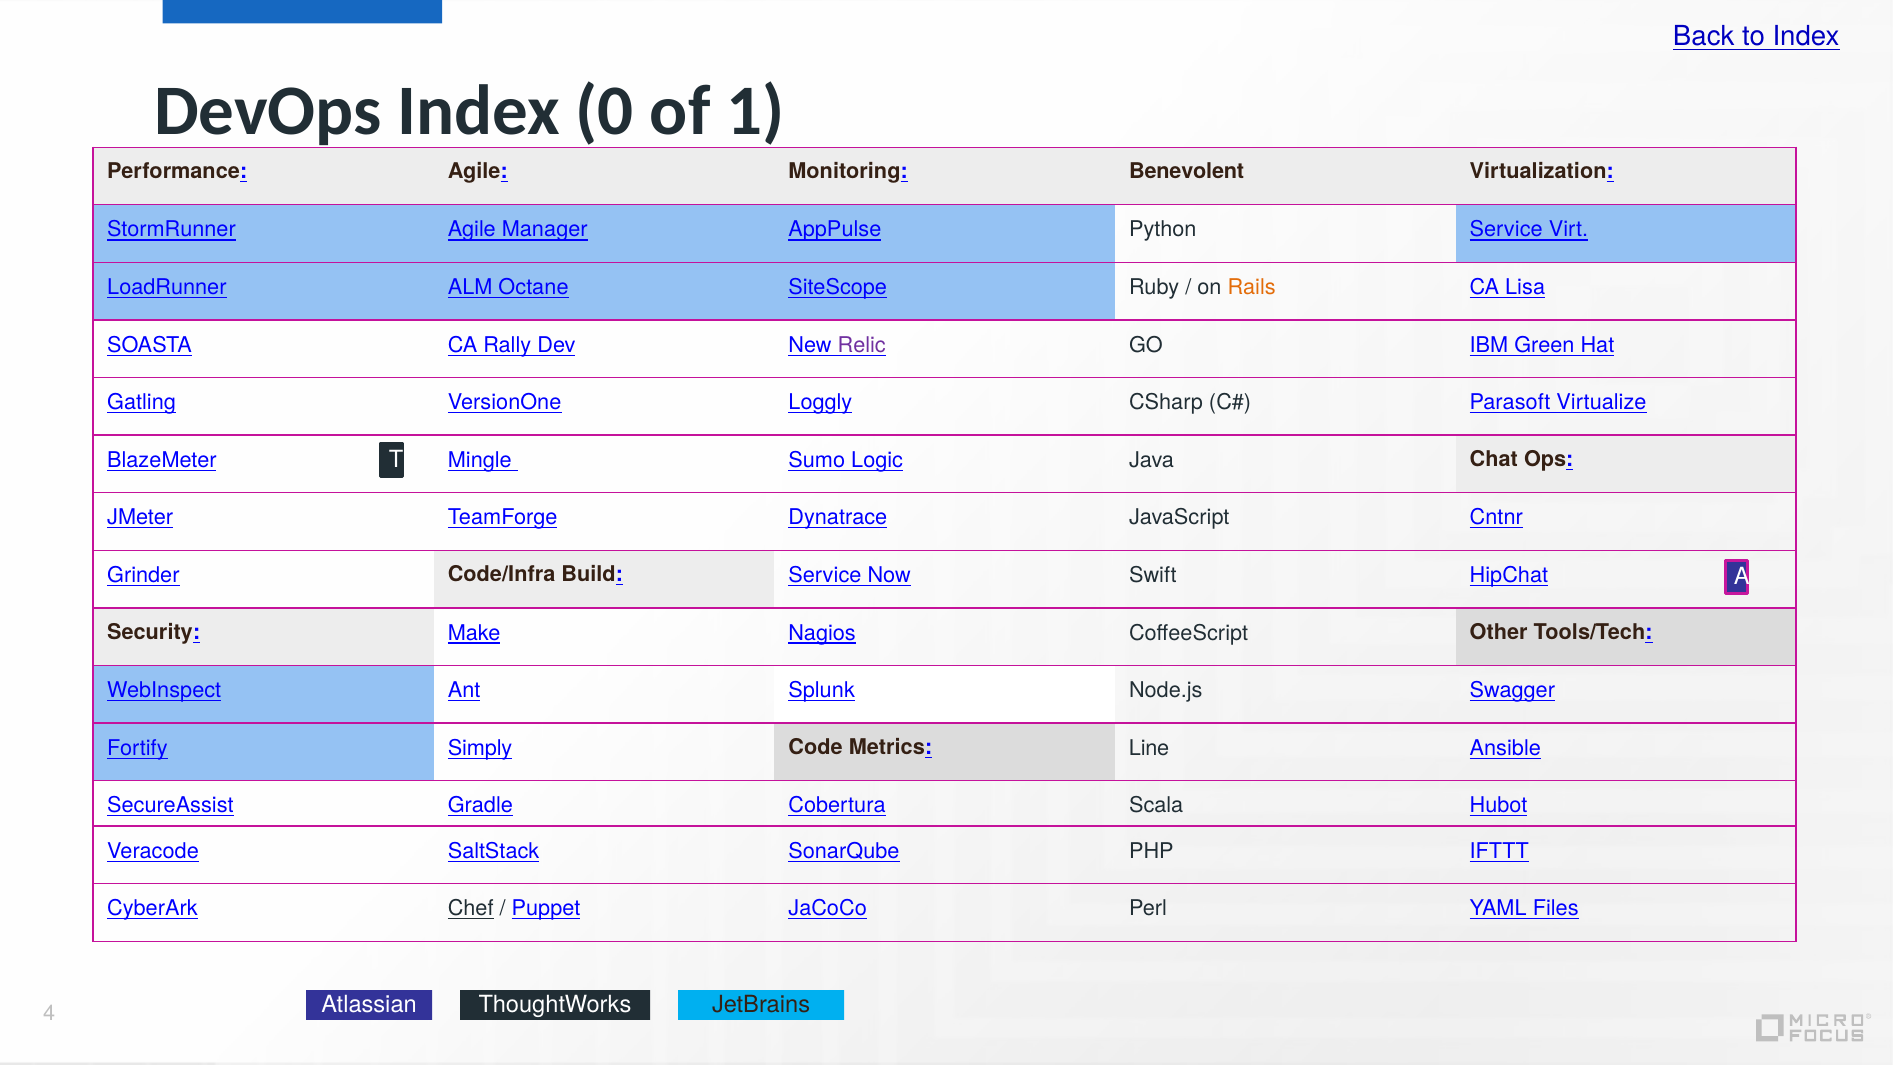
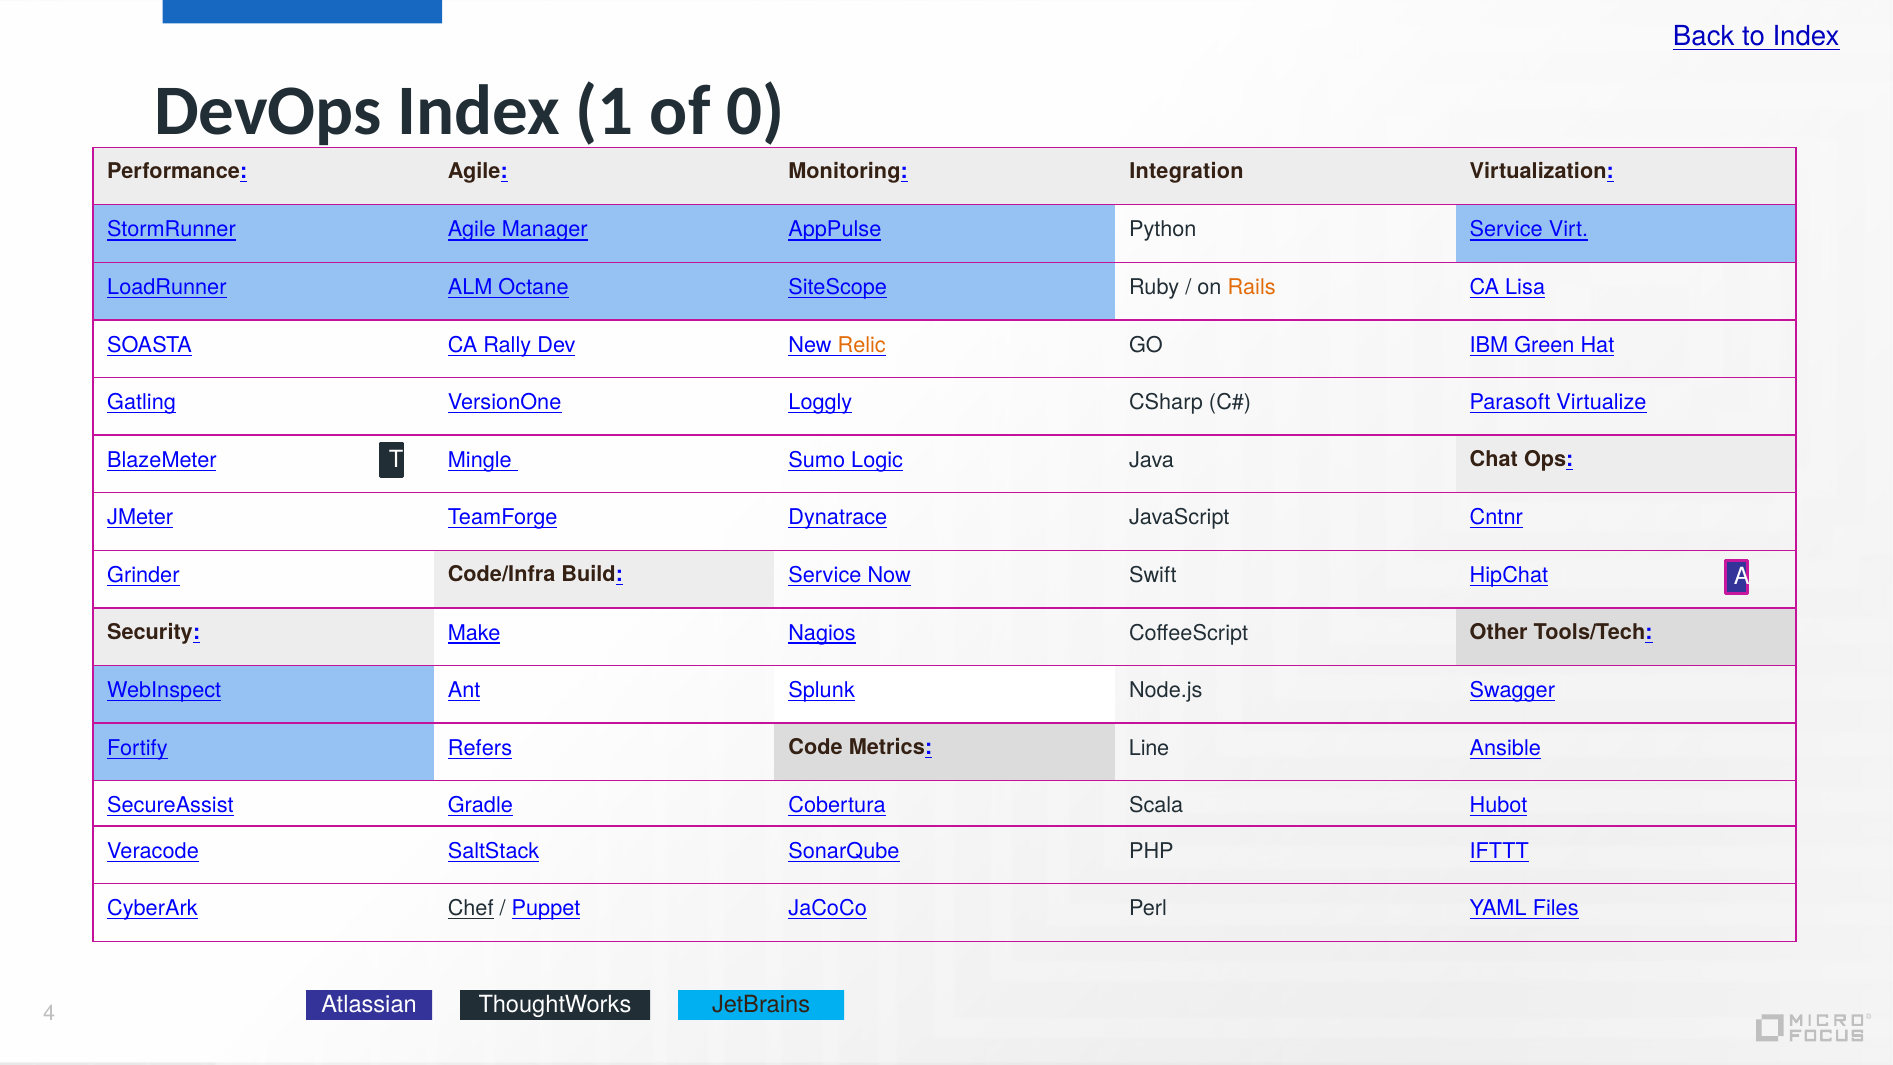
0: 0 -> 1 (605, 112)
1: 1 -> 0 (755, 112)
Benevolent: Benevolent -> Integration (1186, 172)
Relic colour: purple -> orange (862, 345)
Simply: Simply -> Refers (480, 748)
